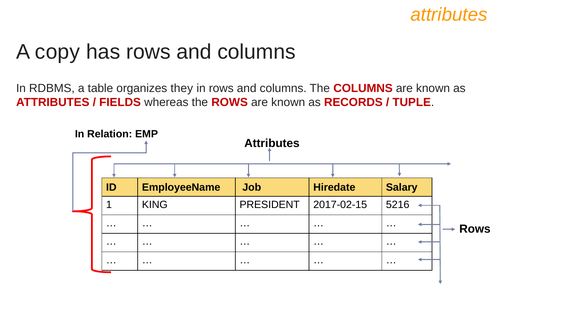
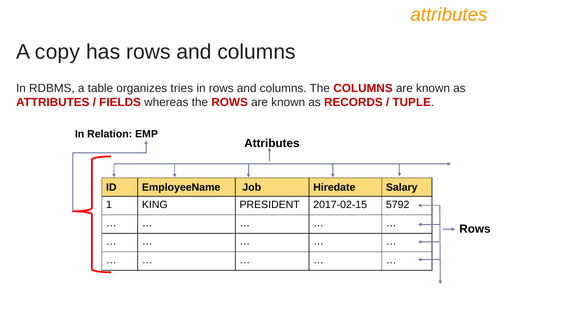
they: they -> tries (182, 88)
5216: 5216 -> 5792 (398, 205)
